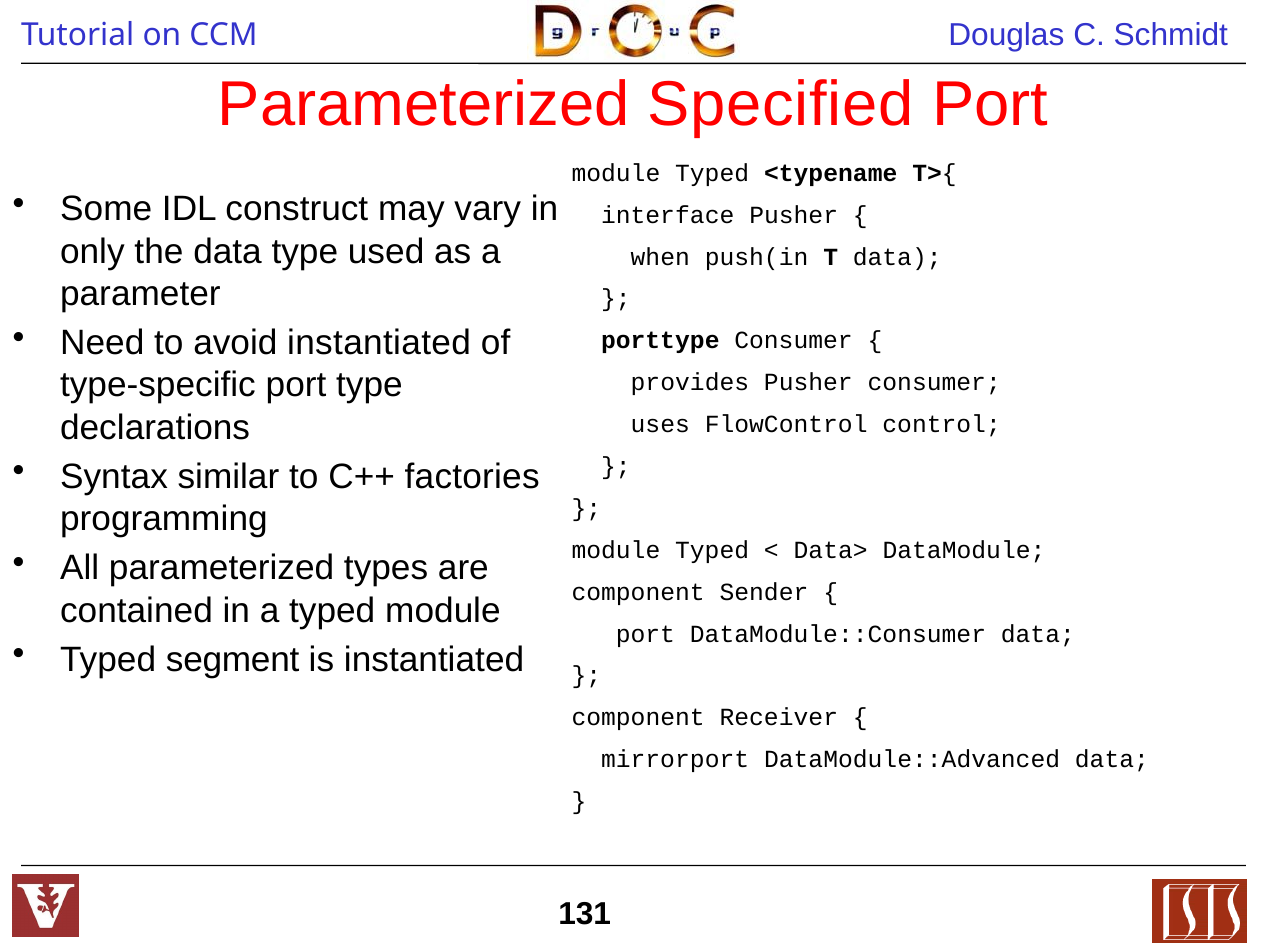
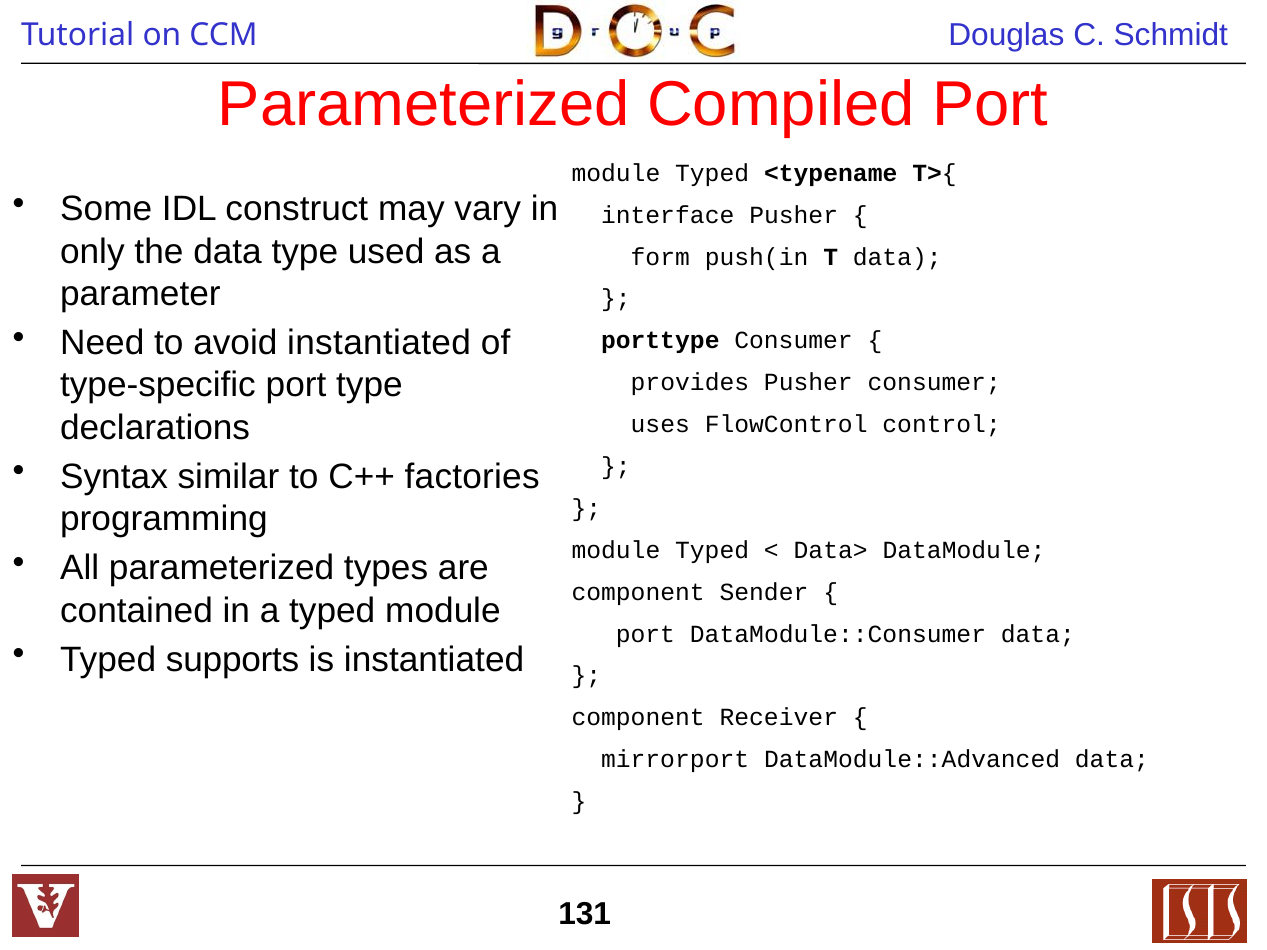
Specified: Specified -> Compiled (781, 105)
when: when -> form (660, 257)
segment: segment -> supports (233, 660)
